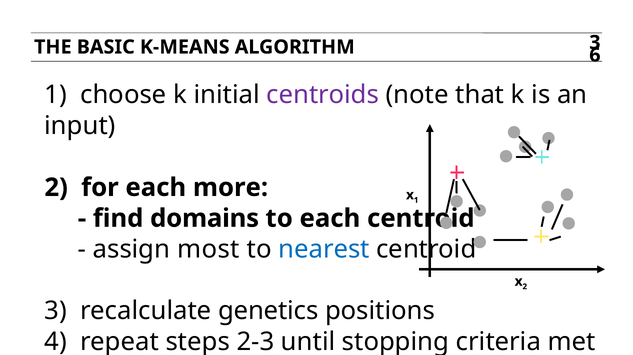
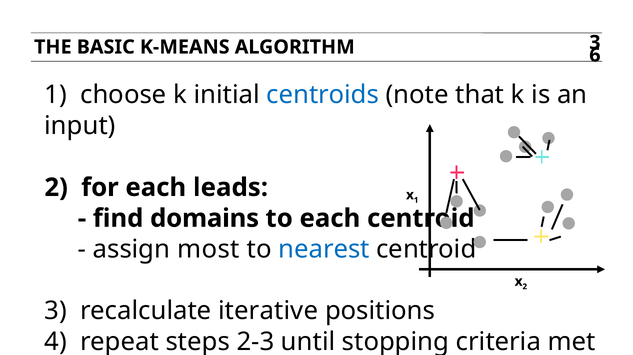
centroids colour: purple -> blue (323, 95)
more: more -> leads (230, 188)
genetics: genetics -> iterative (268, 311)
